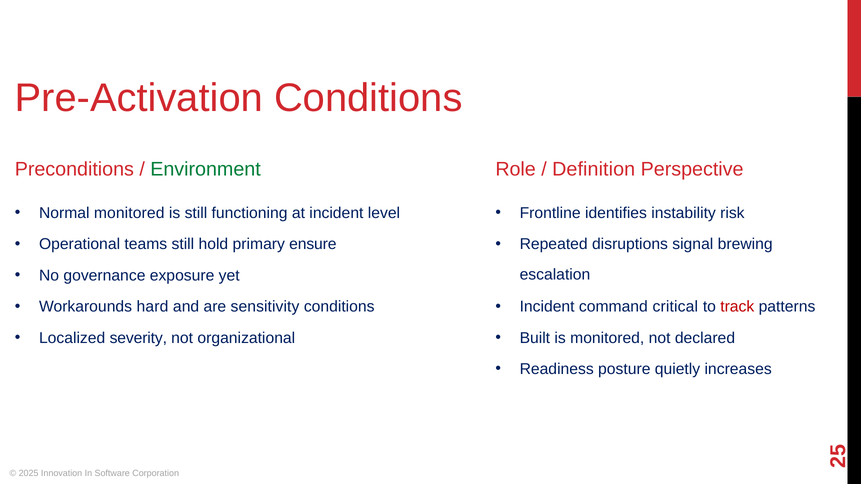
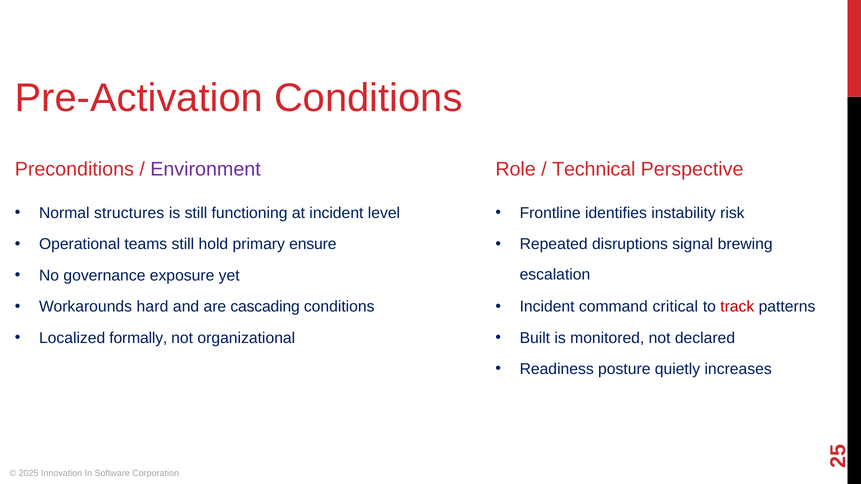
Environment colour: green -> purple (206, 169)
Definition: Definition -> Technical (594, 169)
Normal monitored: monitored -> structures (129, 213)
sensitivity: sensitivity -> cascading (265, 307)
severity: severity -> formally (138, 338)
